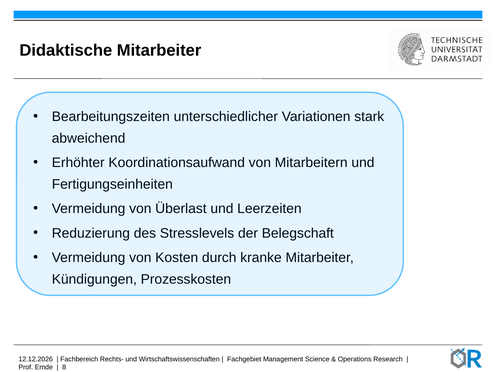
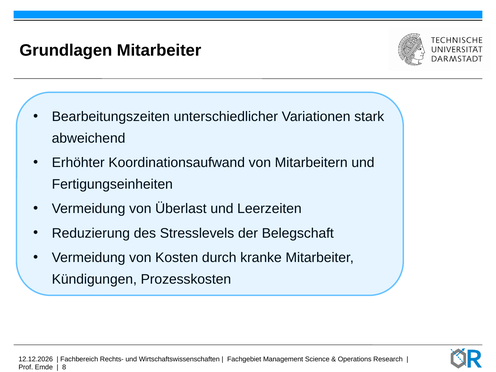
Didaktische: Didaktische -> Grundlagen (66, 50)
